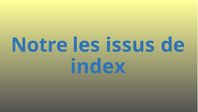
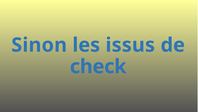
Notre: Notre -> Sinon (39, 45)
index: index -> check (98, 66)
